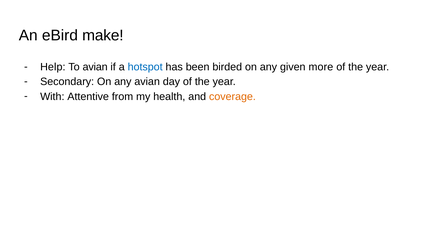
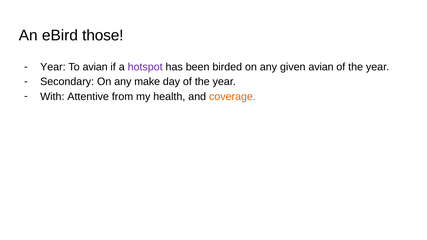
make: make -> those (103, 35)
Help: Help -> Year (53, 67)
hotspot colour: blue -> purple (145, 67)
given more: more -> avian (321, 67)
any avian: avian -> make (147, 82)
